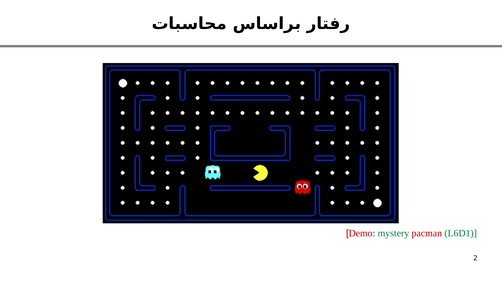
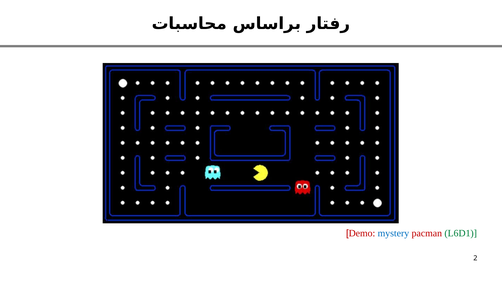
mystery colour: green -> blue (393, 233)
